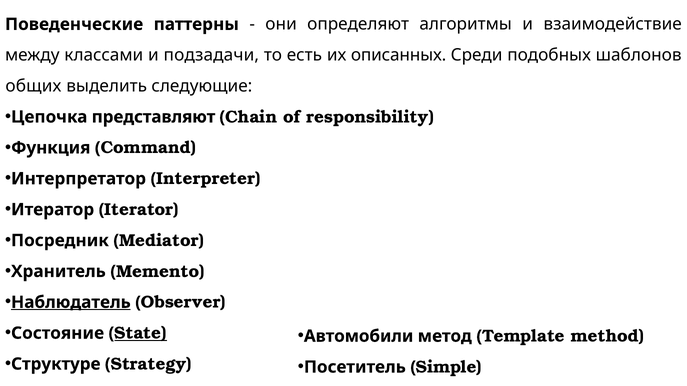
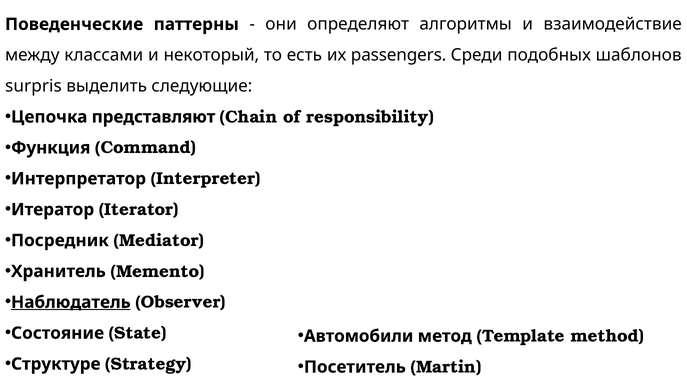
подзадачи: подзадачи -> некоторый (211, 55)
описанных: описанных -> passengers (399, 55)
общих: общих -> surpris (33, 86)
State underline: present -> none (141, 333)
Simple: Simple -> Martin (449, 367)
